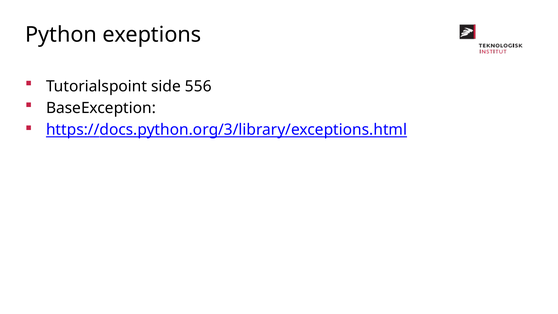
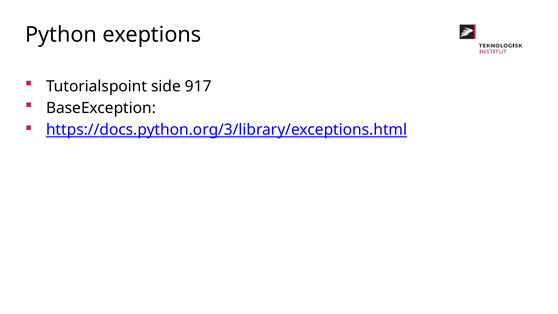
556: 556 -> 917 (198, 86)
